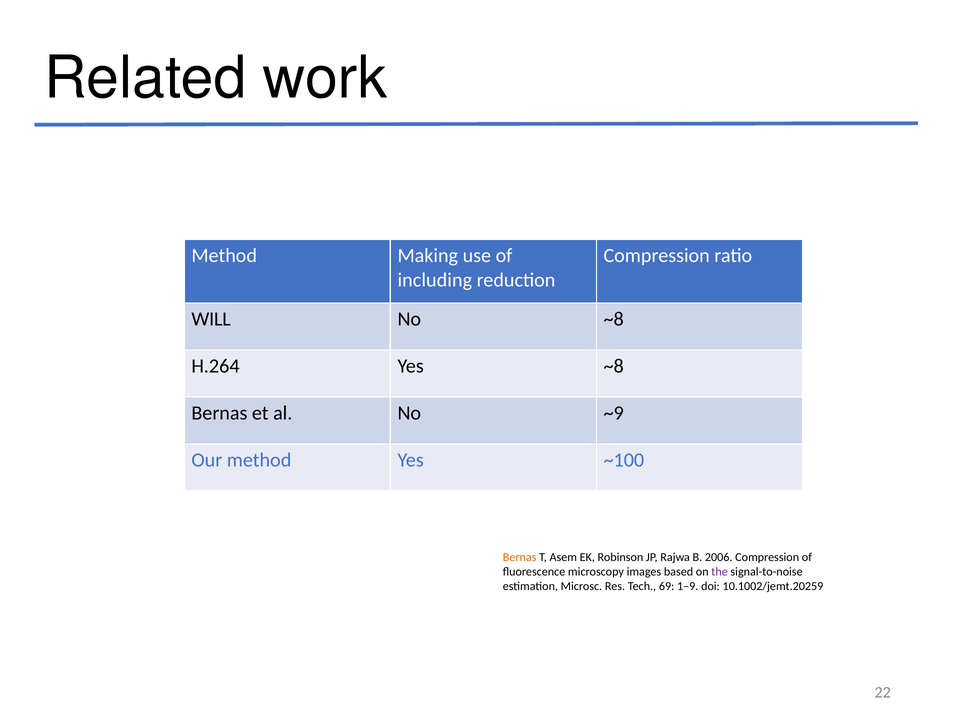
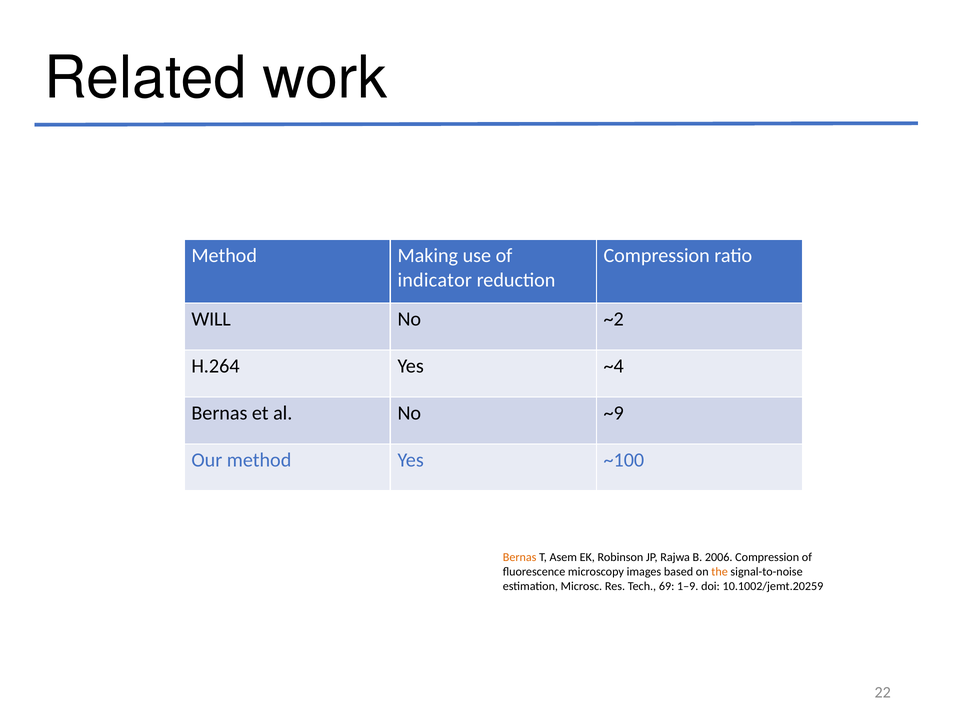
including: including -> indicator (435, 280)
No ~8: ~8 -> ~2 (614, 319)
Yes ~8: ~8 -> ~4 (614, 366)
the colour: purple -> orange (720, 572)
